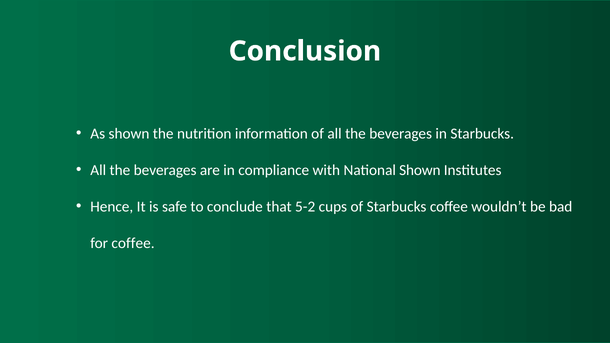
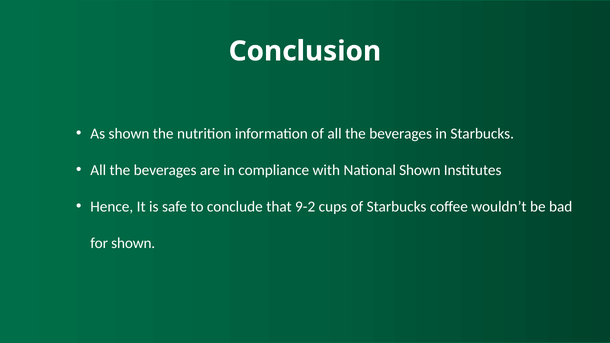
5-2: 5-2 -> 9-2 (305, 207)
for coffee: coffee -> shown (133, 243)
